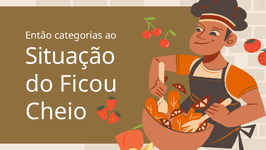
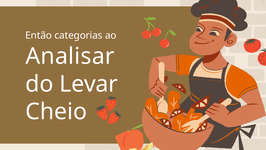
Situação: Situação -> Analisar (70, 56)
Ficou: Ficou -> Levar (89, 84)
